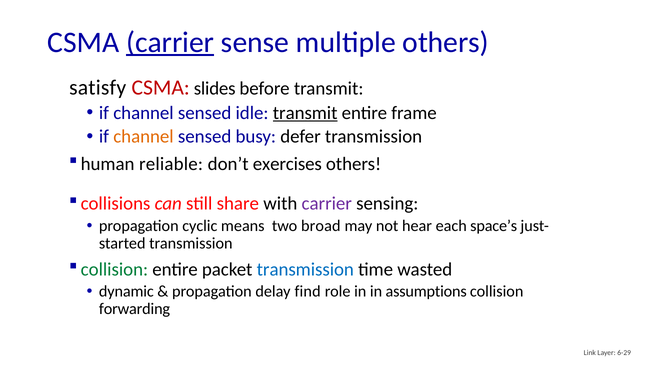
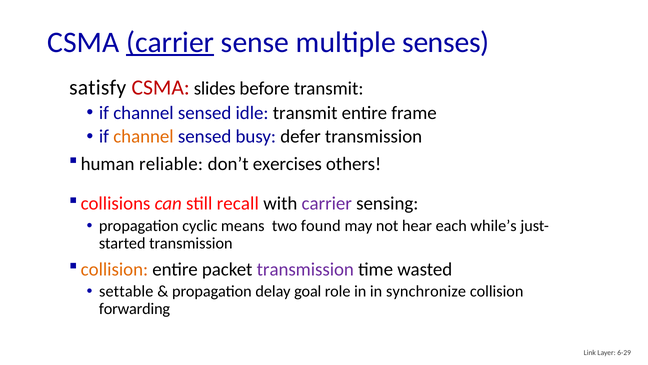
multiple others: others -> senses (446, 42)
transmit underline: present -> none (305, 113)
share: share -> recall (238, 203)
broad: broad -> found (321, 226)
space’s: space’s -> while’s (494, 226)
collision colour: green -> orange (114, 269)
transmission colour: blue -> purple (305, 269)
dynamic: dynamic -> settable (126, 291)
find: find -> goal (308, 291)
assumptions: assumptions -> synchronize (426, 291)
